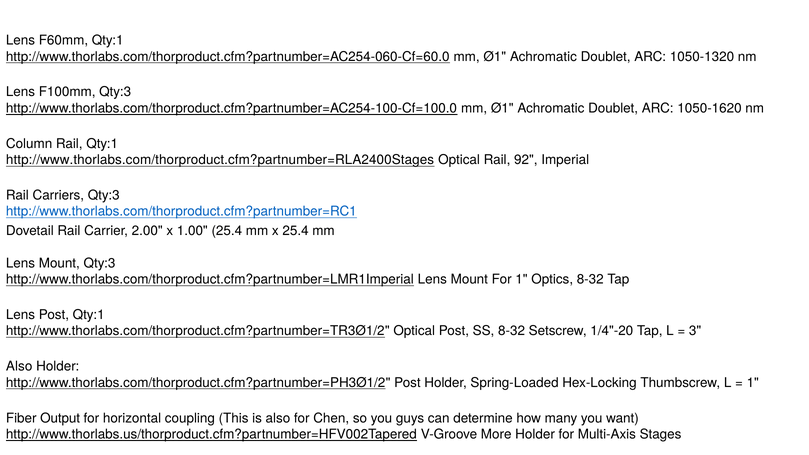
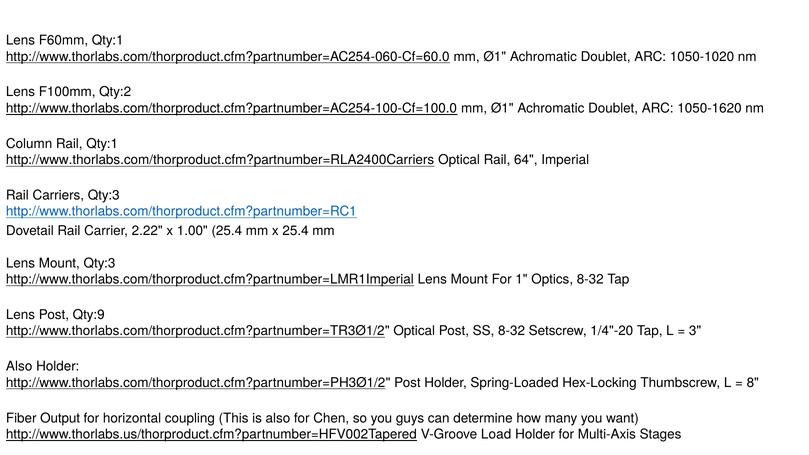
1050-1320: 1050-1320 -> 1050-1020 (702, 57)
F100mm Qty:3: Qty:3 -> Qty:2 (115, 92)
http://www.thorlabs.com/thorproduct.cfm?partnumber=RLA2400Stages: http://www.thorlabs.com/thorproduct.cfm?partnumber=RLA2400Stages -> http://www.thorlabs.com/thorproduct.cfm?partnumber=RLA2400Carriers (220, 160)
92: 92 -> 64 (526, 160)
2.00: 2.00 -> 2.22 (147, 231)
Post Qty:1: Qty:1 -> Qty:9 (89, 315)
1: 1 -> 8 (753, 383)
More: More -> Load (496, 434)
